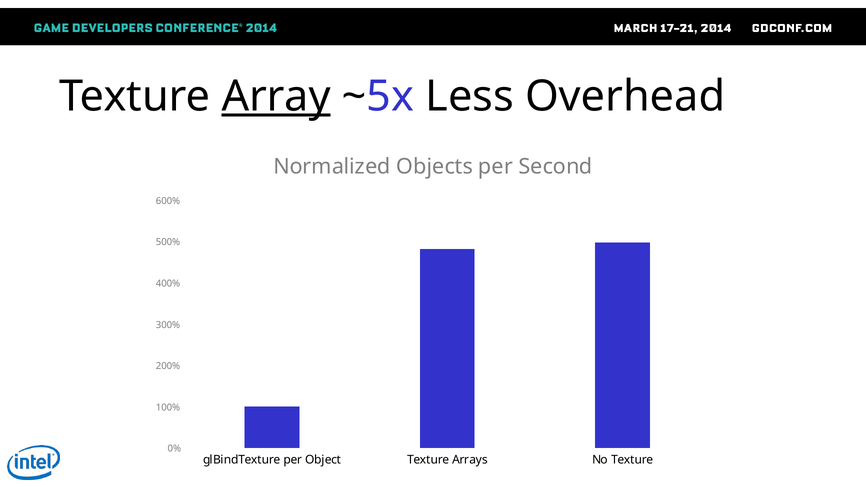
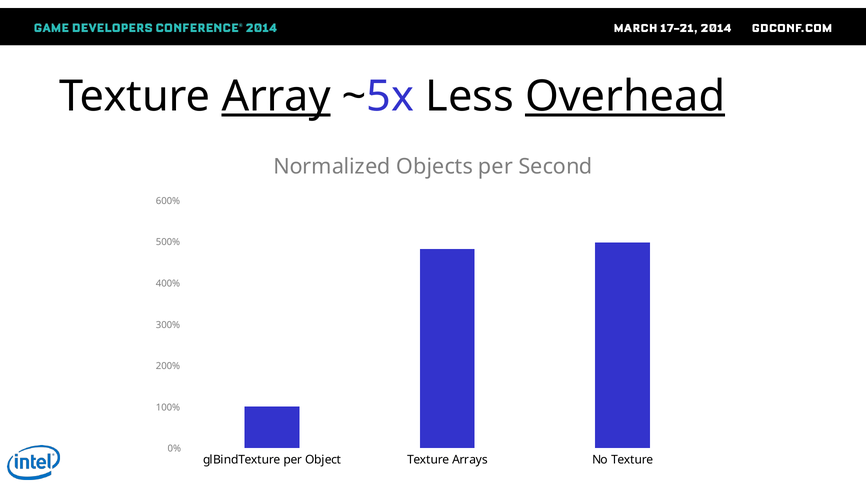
Overhead underline: none -> present (625, 96)
